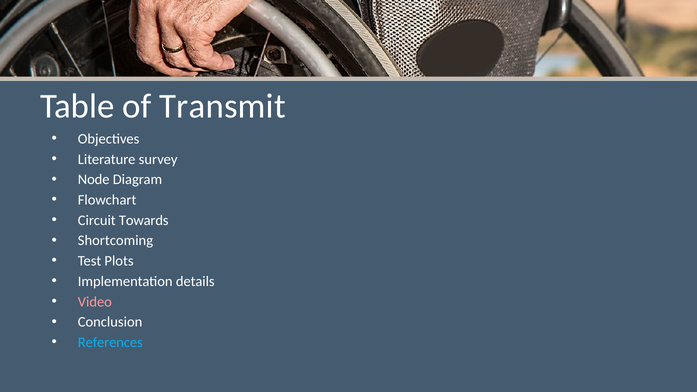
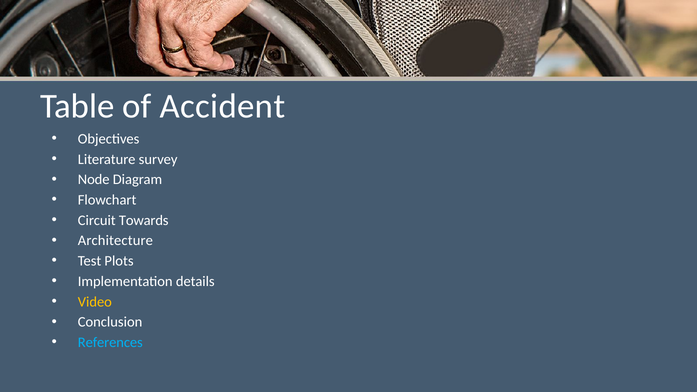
Transmit: Transmit -> Accident (222, 107)
Shortcoming: Shortcoming -> Architecture (115, 241)
Video colour: pink -> yellow (95, 302)
